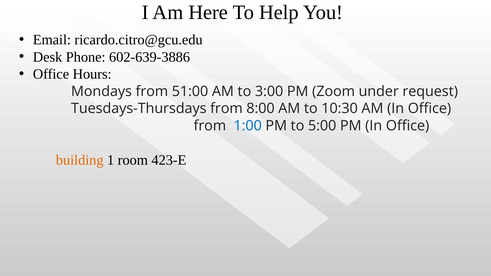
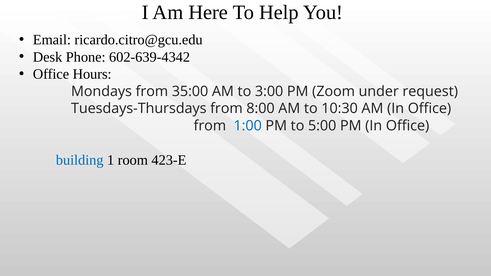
602-639-3886: 602-639-3886 -> 602-639-4342 (150, 57)
51:00: 51:00 -> 35:00 (190, 91)
building colour: orange -> blue (80, 160)
